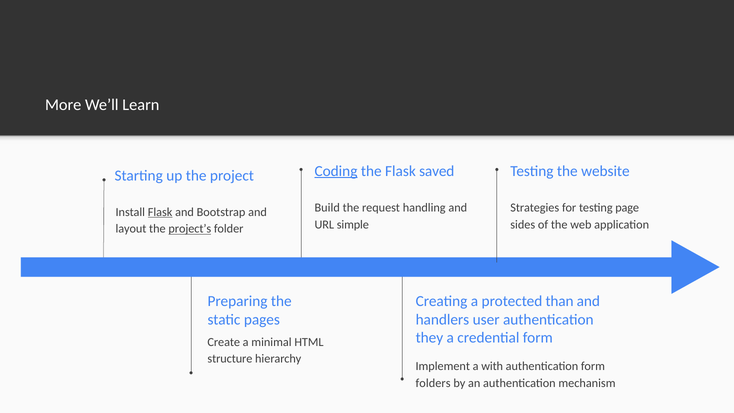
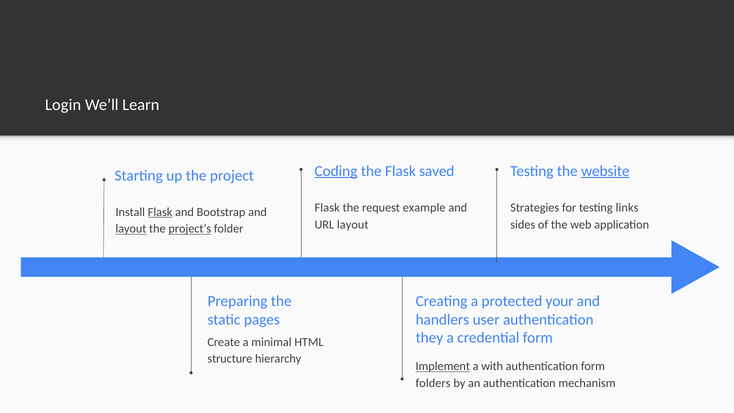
More: More -> Login (63, 105)
website underline: none -> present (605, 171)
Build: Build -> Flask (327, 208)
handling: handling -> example (424, 208)
page: page -> links (627, 208)
URL simple: simple -> layout (353, 225)
layout underline: none -> present (131, 229)
than: than -> your (560, 301)
Implement underline: none -> present (443, 366)
